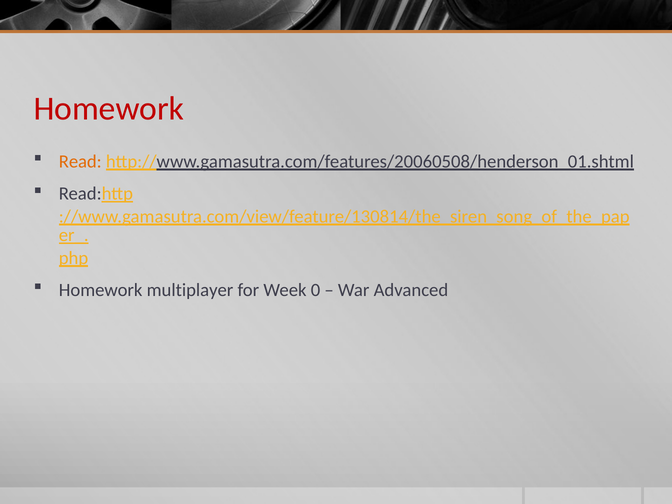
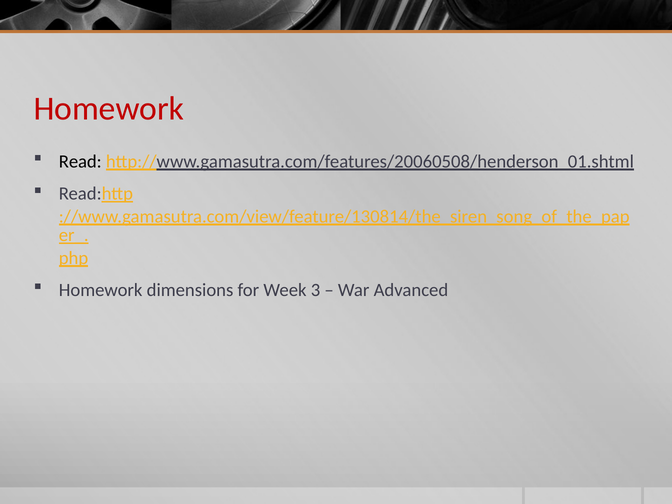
Read colour: orange -> black (80, 161)
multiplayer: multiplayer -> dimensions (190, 290)
0: 0 -> 3 (316, 290)
